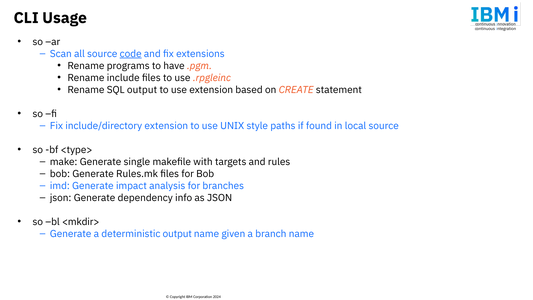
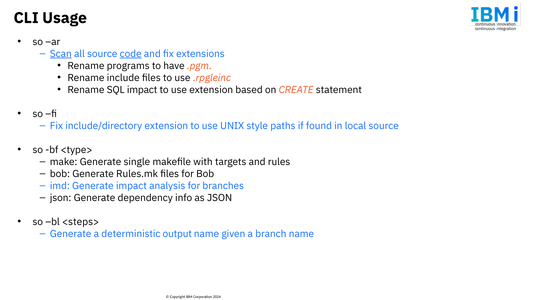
Scan underline: none -> present (61, 54)
SQL output: output -> impact (142, 90)
<mkdir>: <mkdir> -> <steps> (81, 222)
